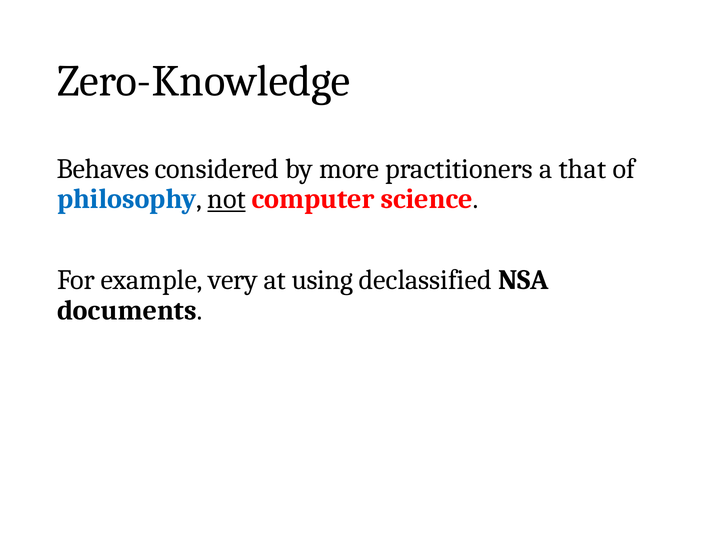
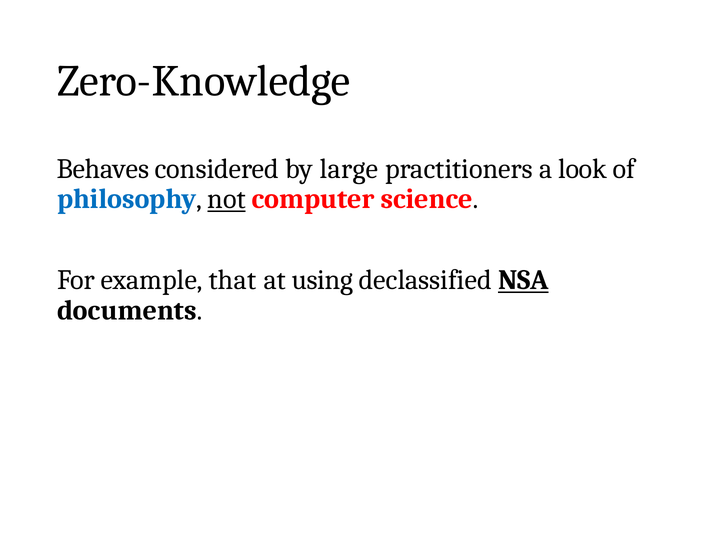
more: more -> large (349, 169)
that: that -> look (583, 169)
very: very -> that (233, 280)
NSA underline: none -> present (523, 280)
